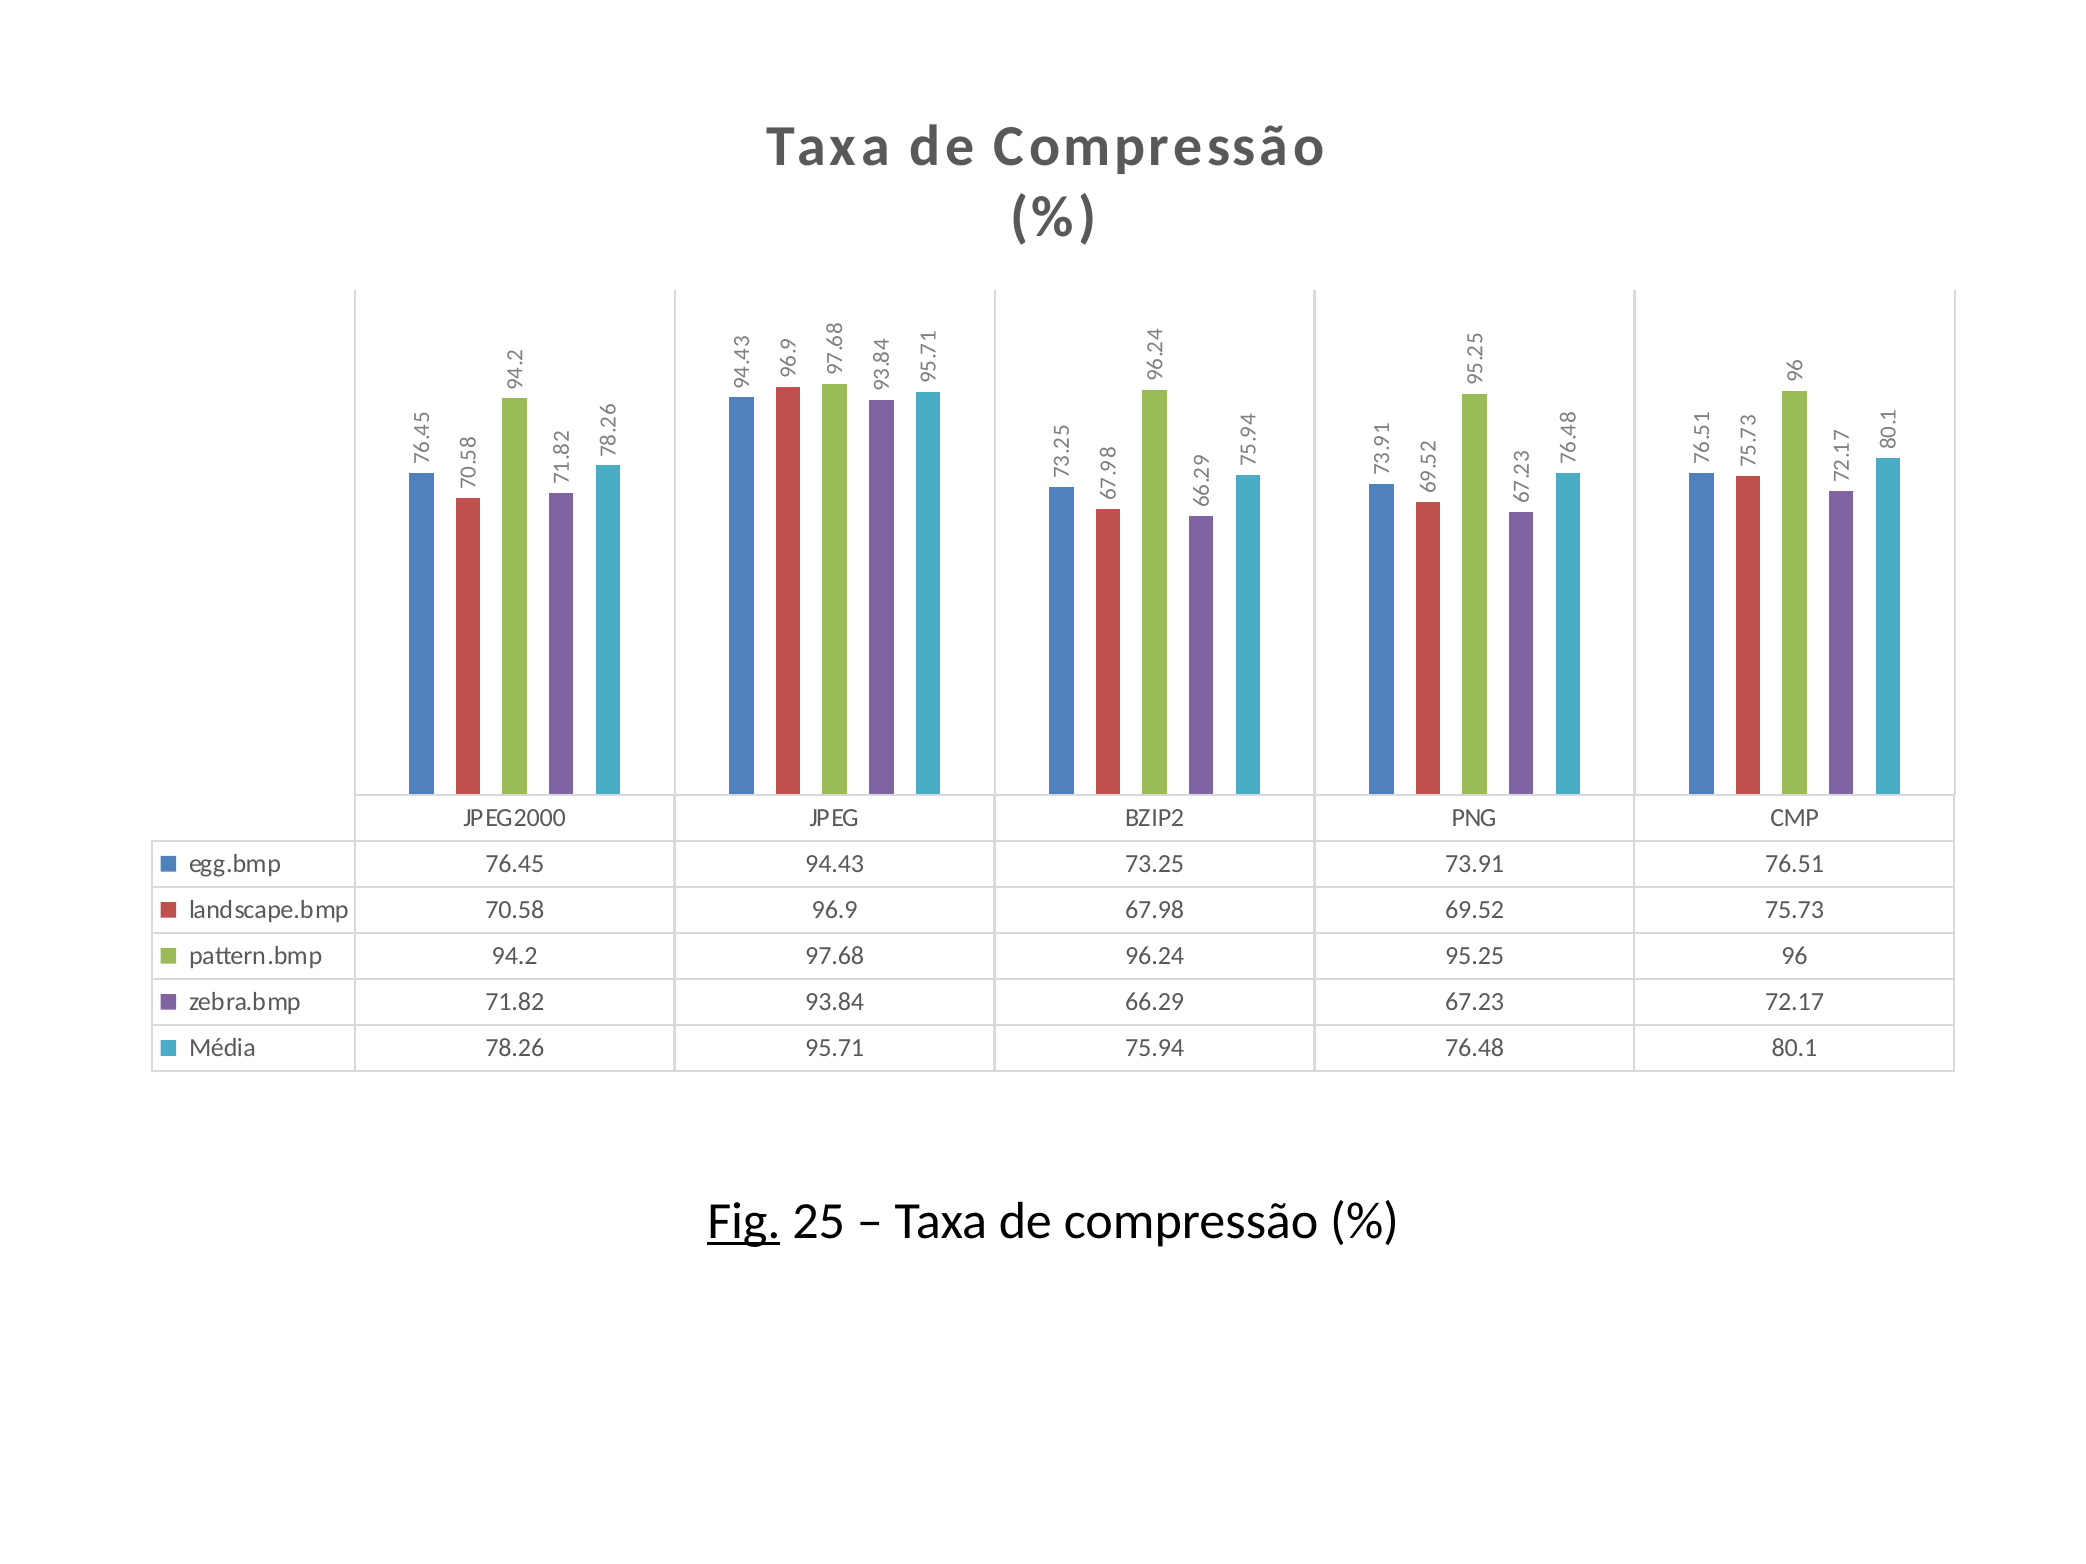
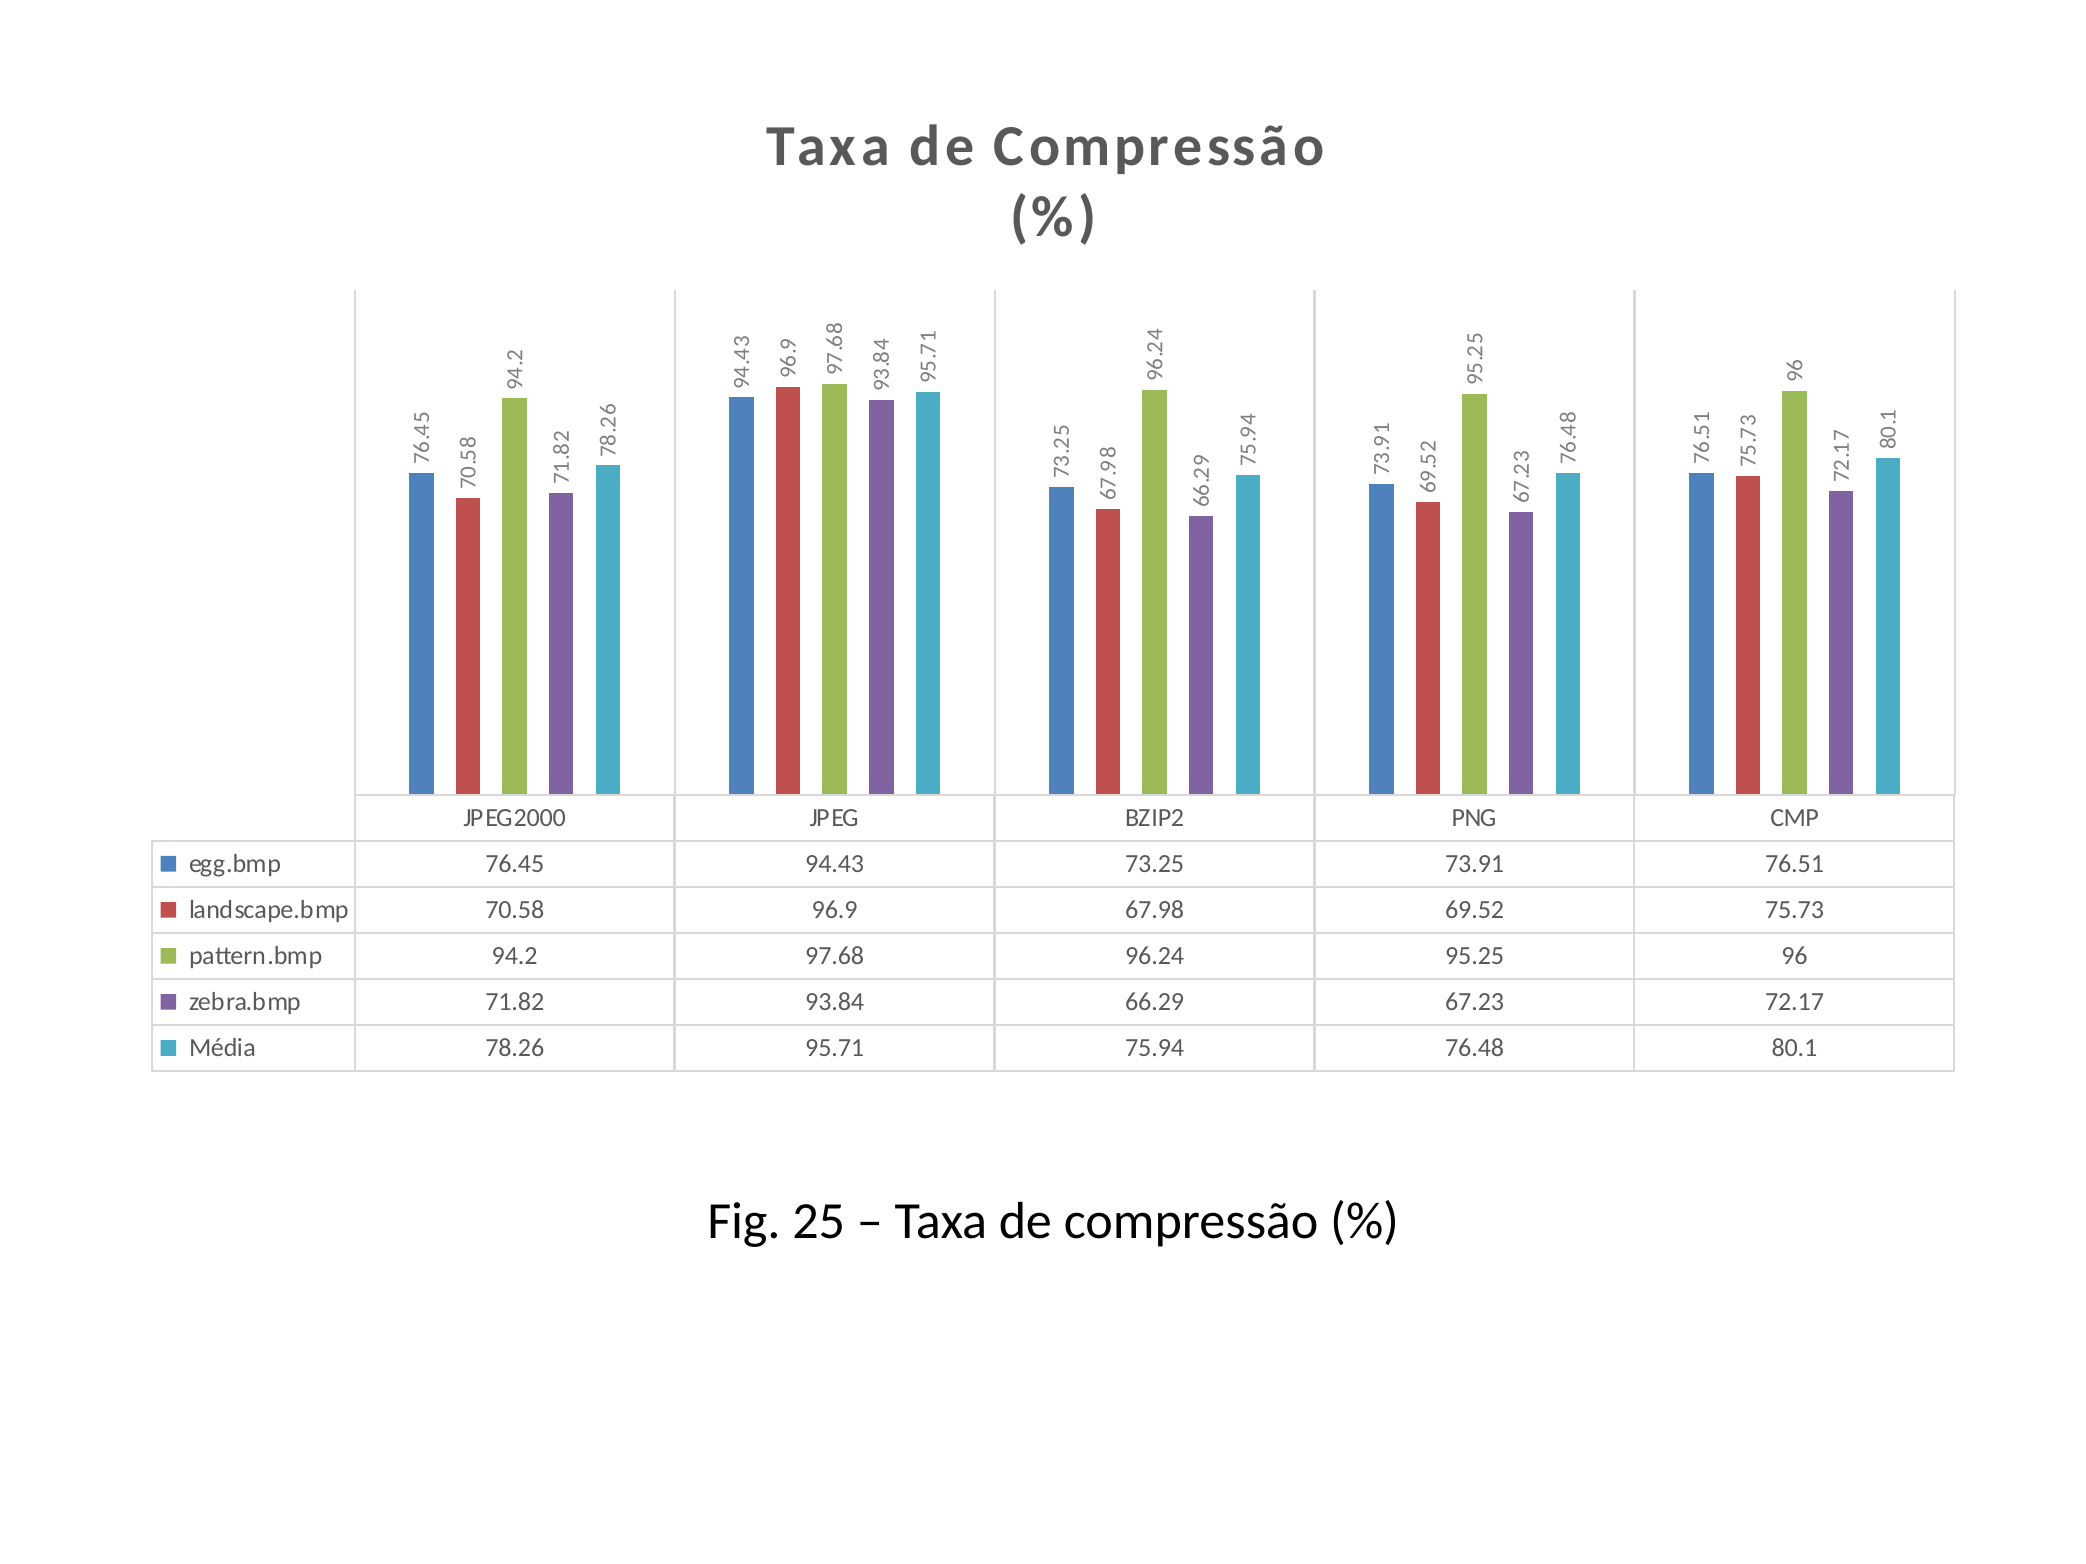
Fig underline: present -> none (744, 1222)
